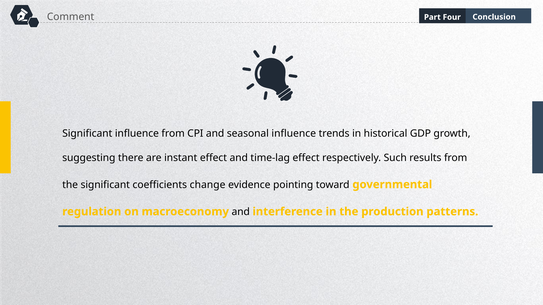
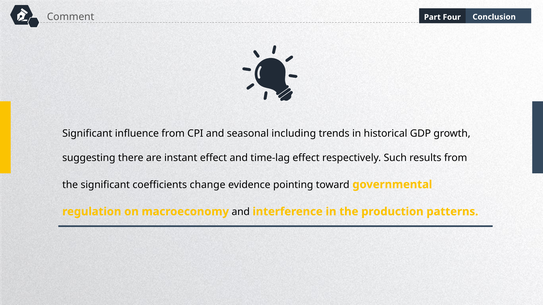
seasonal influence: influence -> including (294, 134)
